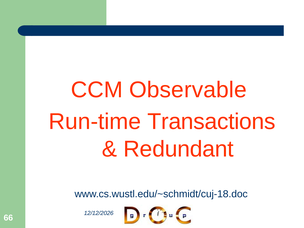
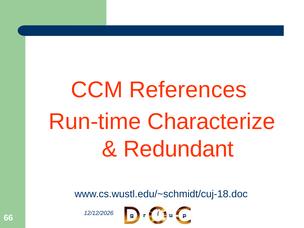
Observable: Observable -> References (188, 90)
Transactions: Transactions -> Characterize (211, 122)
